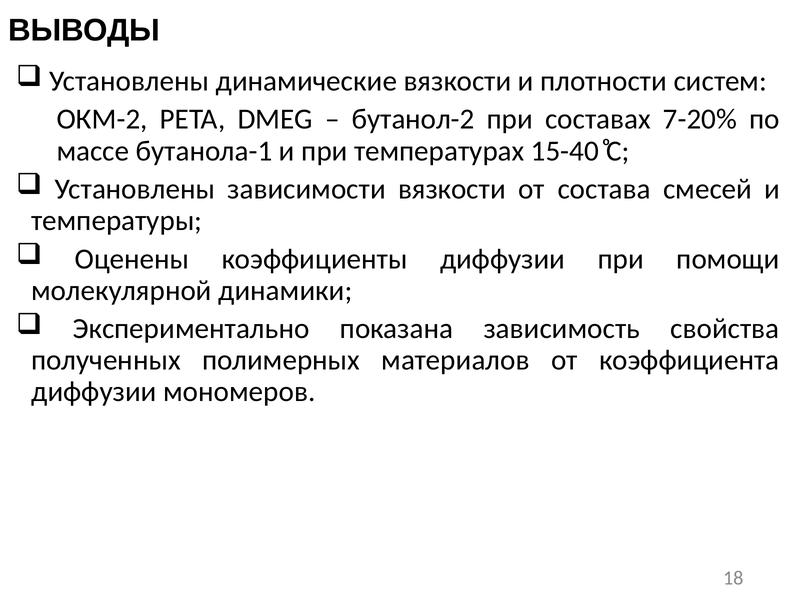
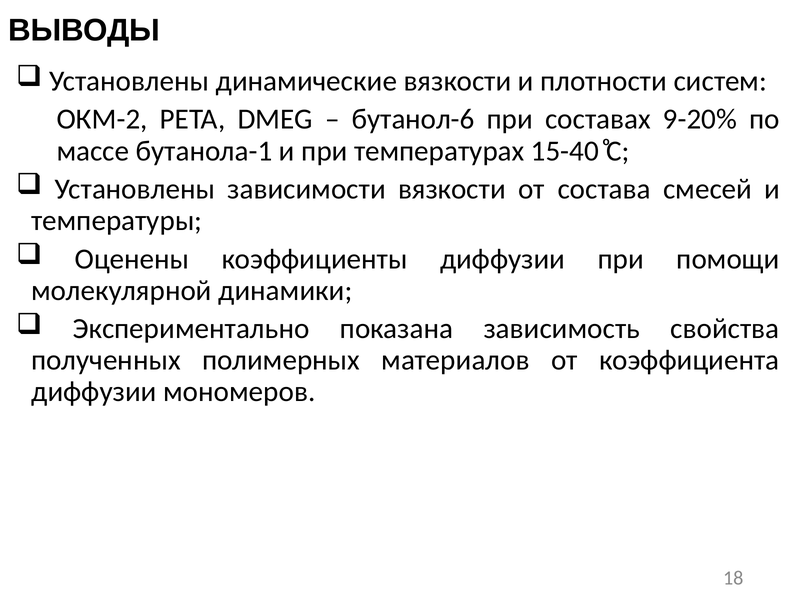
бутанол-2: бутанол-2 -> бутанол-6 (413, 119)
7-20%: 7-20% -> 9-20% (700, 119)
